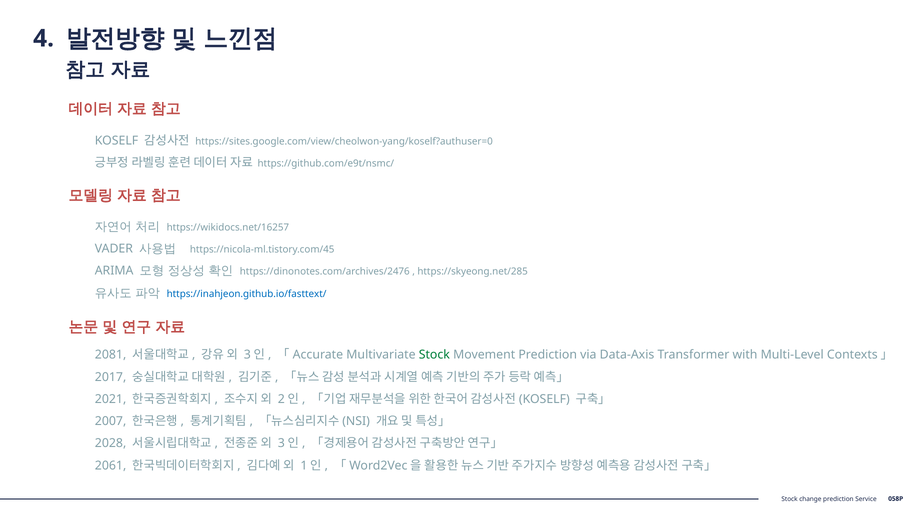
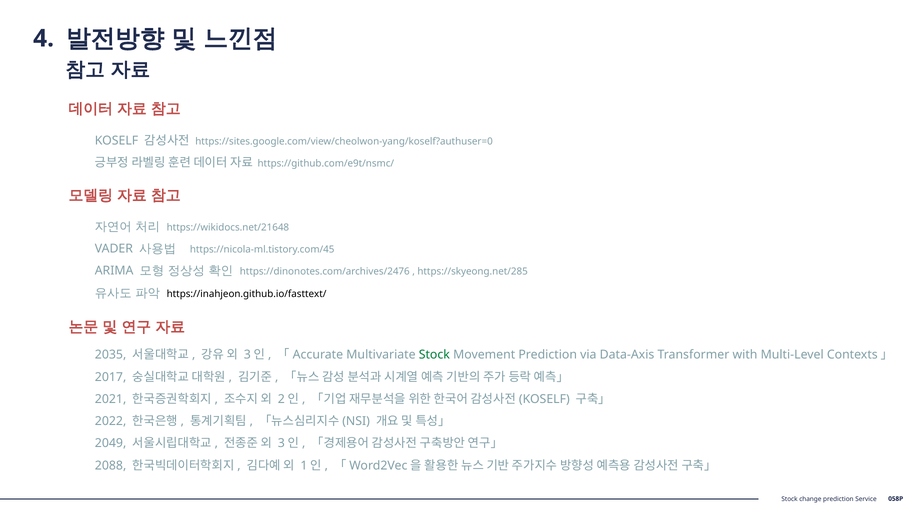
https://wikidocs.net/16257: https://wikidocs.net/16257 -> https://wikidocs.net/21648 (228, 227)
https://inahjeon.github.io/fasttext/ colour: blue -> black (247, 294)
2081: 2081 -> 2035 (111, 354)
2007: 2007 -> 2022 (111, 421)
2028: 2028 -> 2049 (111, 443)
2061: 2061 -> 2088 (111, 465)
